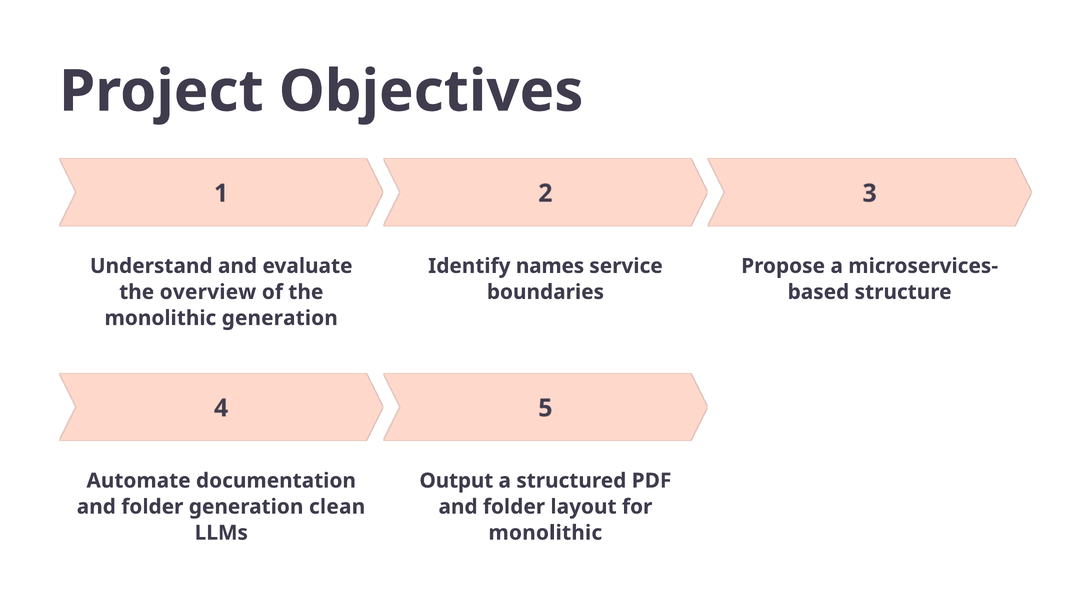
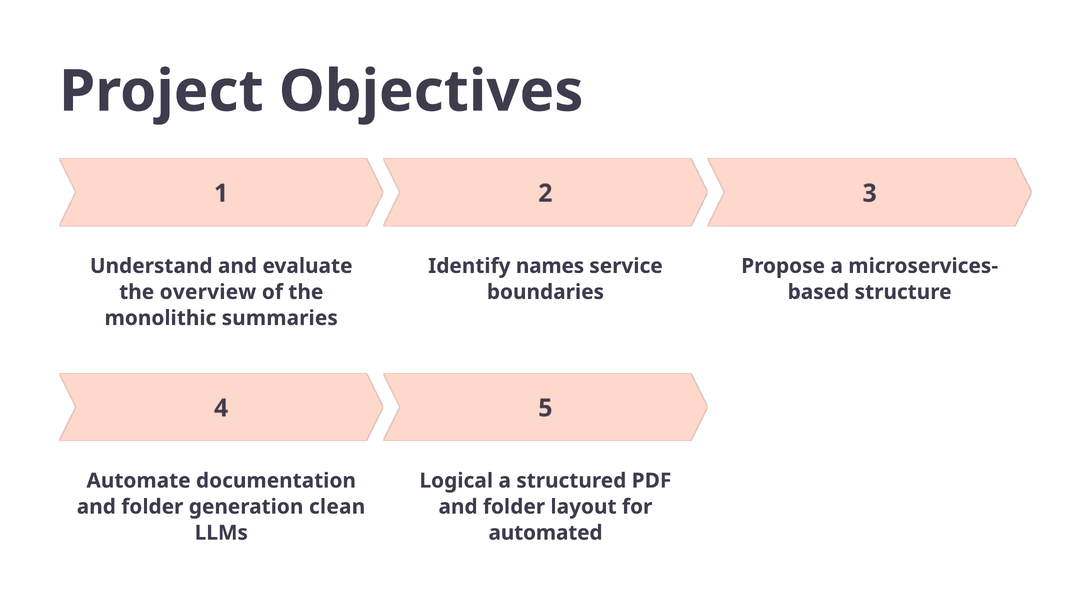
monolithic generation: generation -> summaries (280, 318)
Output: Output -> Logical (456, 480)
monolithic: monolithic -> automated (546, 533)
